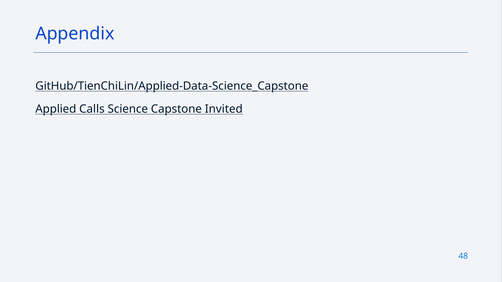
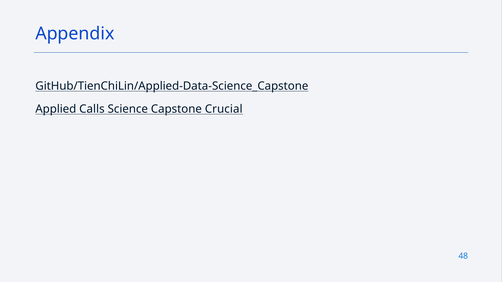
Invited: Invited -> Crucial (224, 109)
